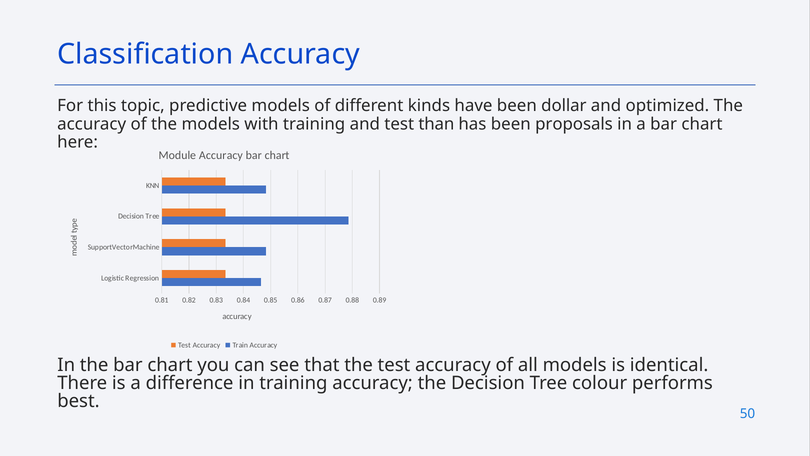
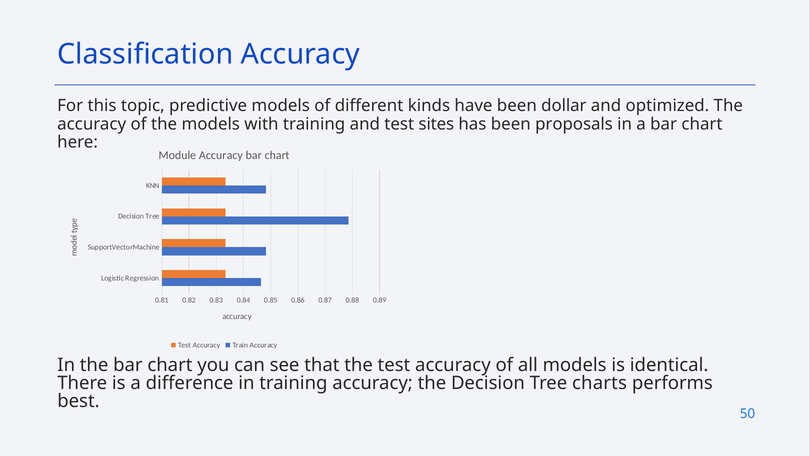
than: than -> sites (436, 124)
colour: colour -> charts (600, 383)
